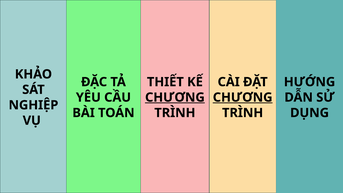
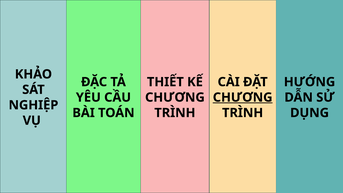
CHƯƠNG underline: present -> none (175, 97)
